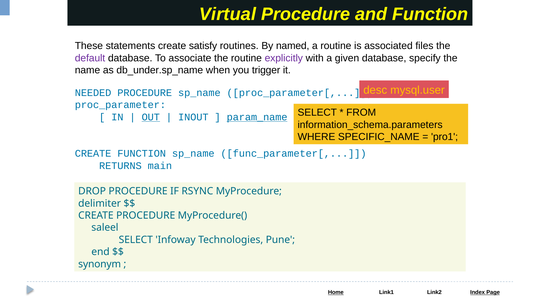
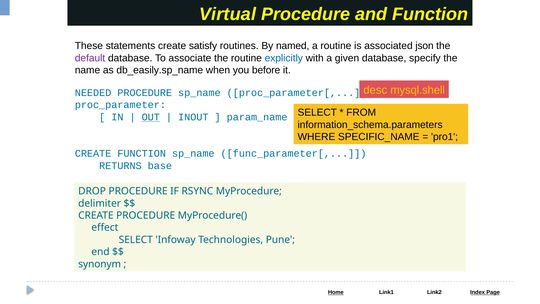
files: files -> json (424, 46)
explicitly colour: purple -> blue (284, 58)
db_under.sp_name: db_under.sp_name -> db_easily.sp_name (160, 70)
trigger: trigger -> before (266, 70)
mysql.user: mysql.user -> mysql.shell (418, 90)
param_name underline: present -> none (257, 117)
main: main -> base (160, 166)
saleel: saleel -> effect (105, 227)
